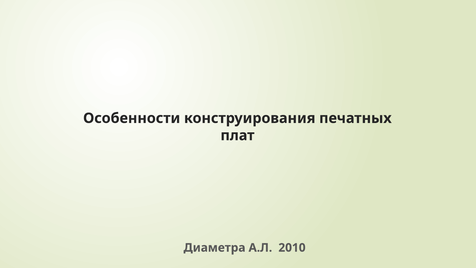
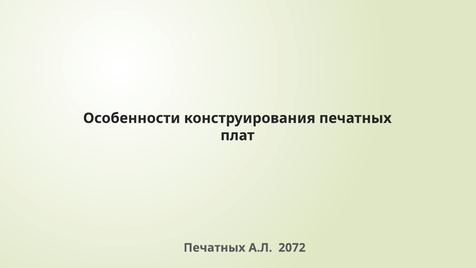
Диаметра: Диаметра -> Печатных (214, 248)
2010: 2010 -> 2072 (292, 248)
